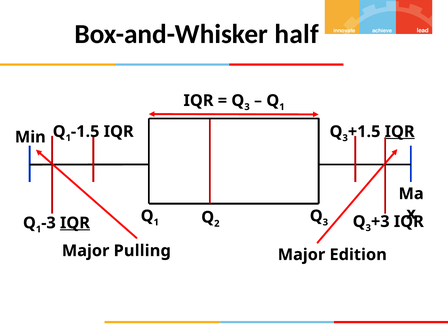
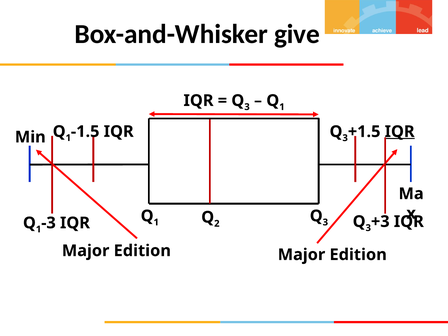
half: half -> give (297, 34)
IQR underline: present -> none (75, 223)
Pulling: Pulling -> Edition (142, 251)
